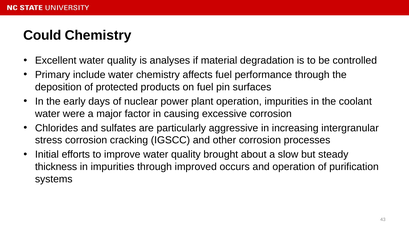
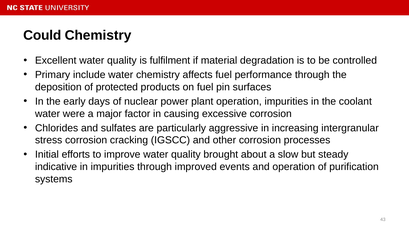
analyses: analyses -> fulfilment (170, 61)
thickness: thickness -> indicative (56, 167)
occurs: occurs -> events (235, 167)
